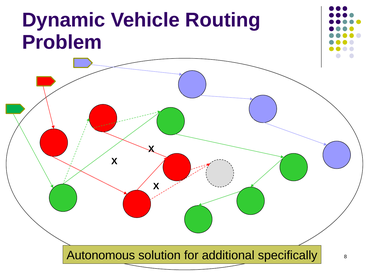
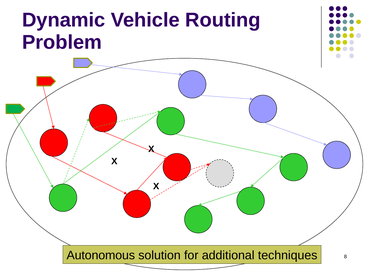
specifically: specifically -> techniques (288, 256)
